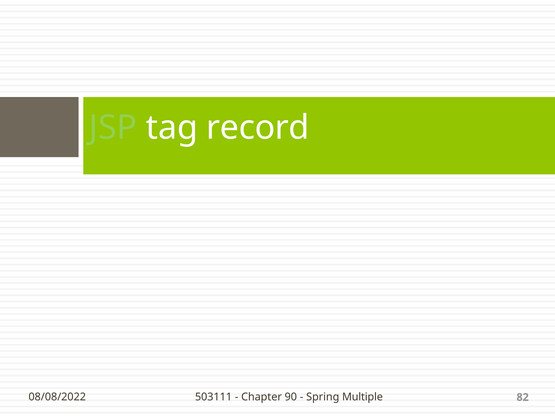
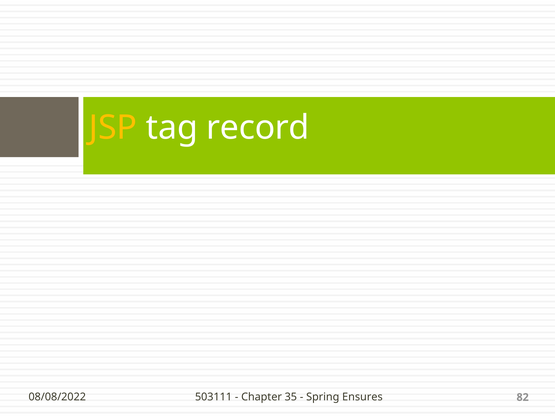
JSP colour: light green -> yellow (113, 128)
90: 90 -> 35 (291, 397)
Multiple: Multiple -> Ensures (362, 397)
